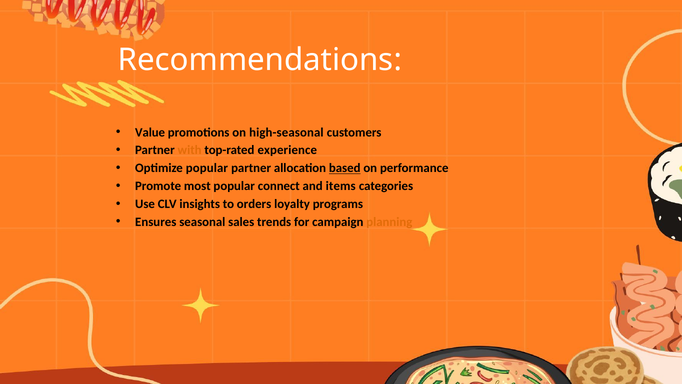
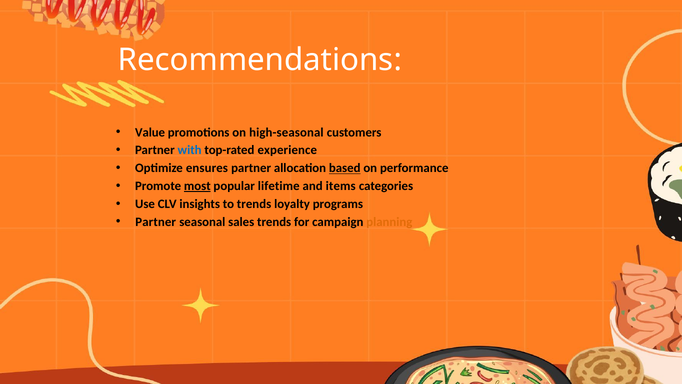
with colour: orange -> blue (190, 150)
Optimize popular: popular -> ensures (207, 168)
most underline: none -> present (197, 186)
connect: connect -> lifetime (279, 186)
to orders: orders -> trends (254, 204)
Ensures: Ensures -> Partner (156, 222)
